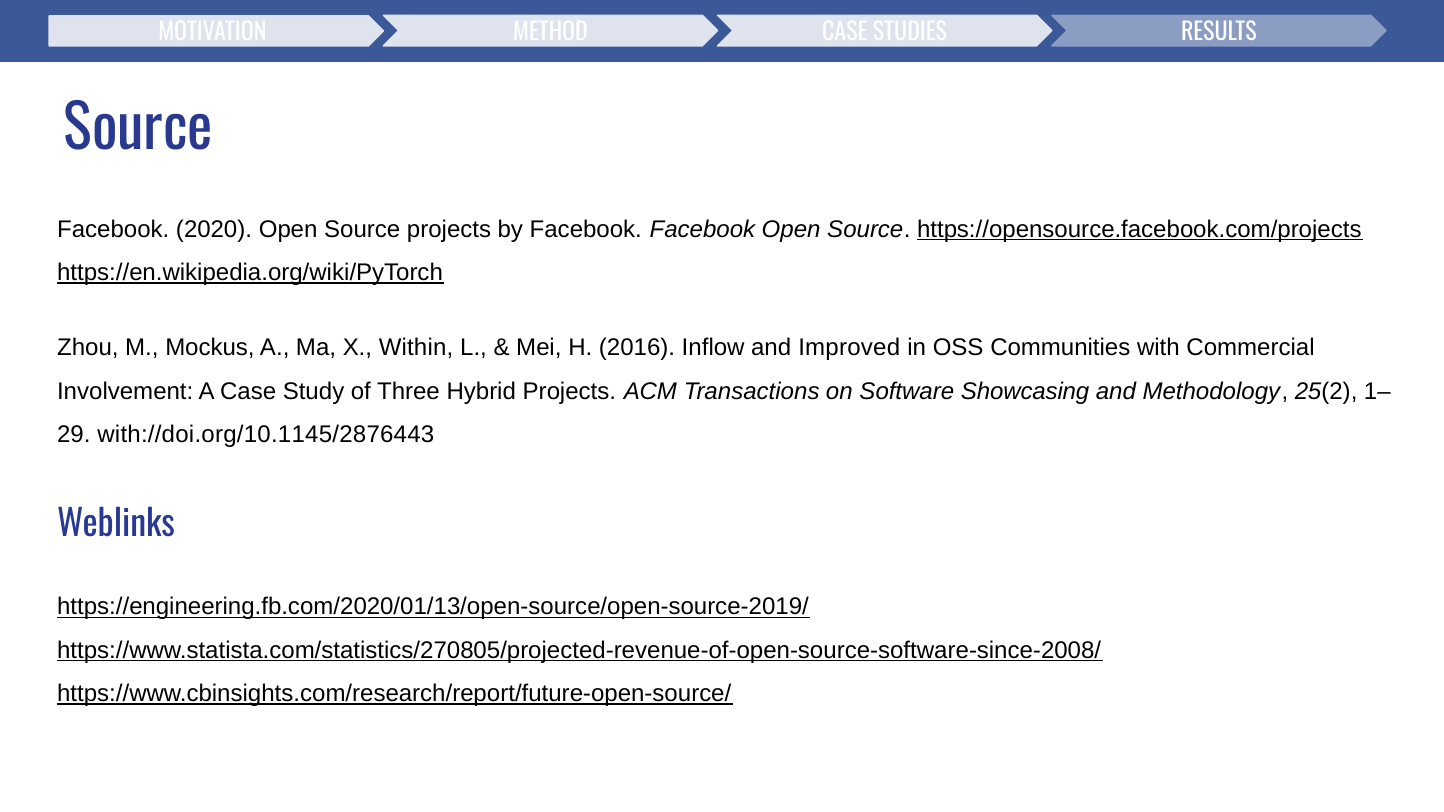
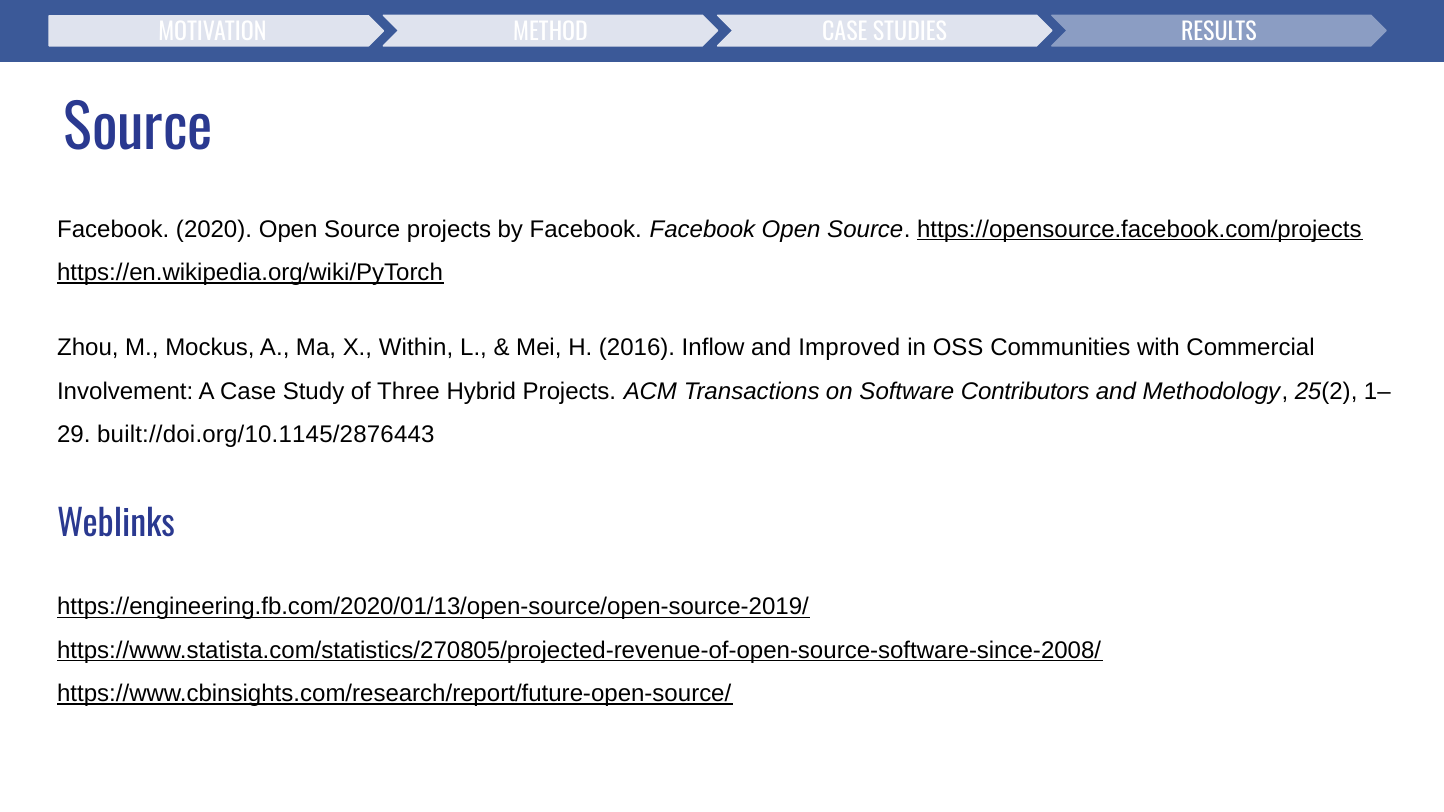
Showcasing: Showcasing -> Contributors (1025, 391)
with://doi.org/10.1145/2876443: with://doi.org/10.1145/2876443 -> built://doi.org/10.1145/2876443 (266, 435)
